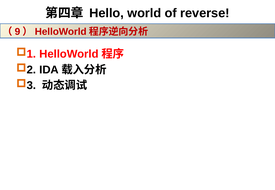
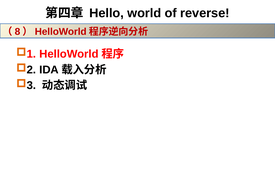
9: 9 -> 8 (17, 32)
